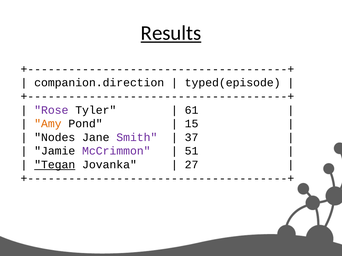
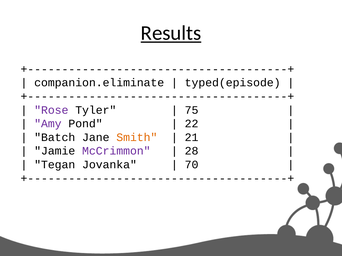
companion.direction: companion.direction -> companion.eliminate (99, 83)
61: 61 -> 75 (192, 110)
Amy colour: orange -> purple (48, 124)
15: 15 -> 22 (192, 124)
Nodes: Nodes -> Batch (55, 138)
Smith colour: purple -> orange (137, 138)
37: 37 -> 21 (192, 138)
51: 51 -> 28 (192, 151)
Tegan underline: present -> none (55, 165)
27: 27 -> 70 (192, 165)
